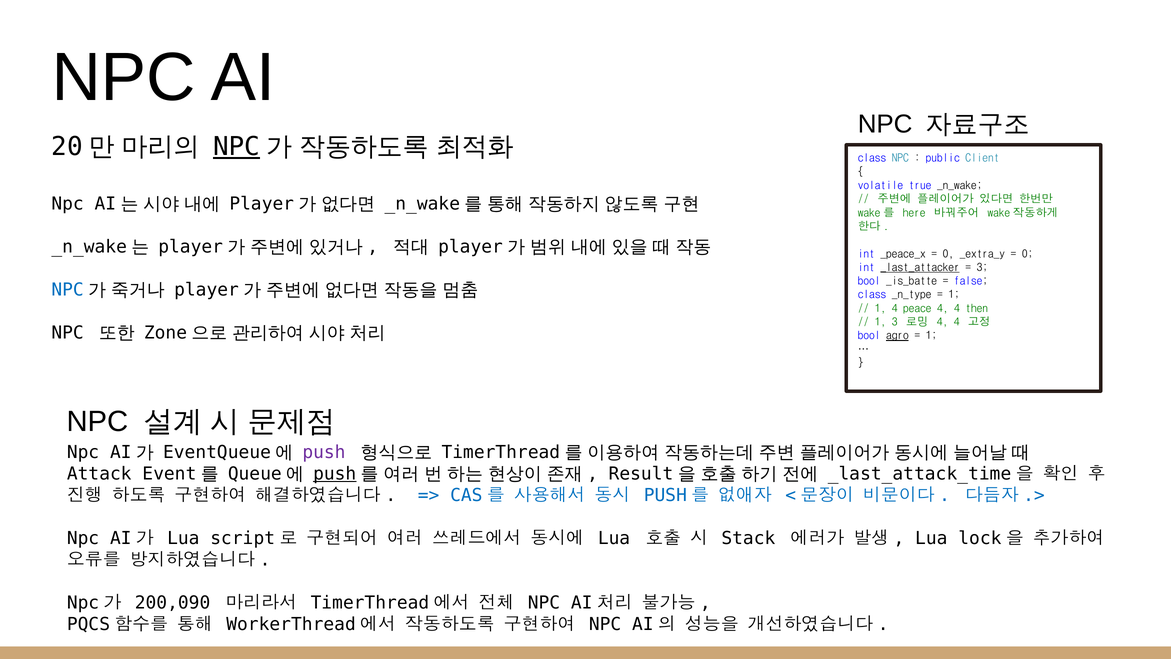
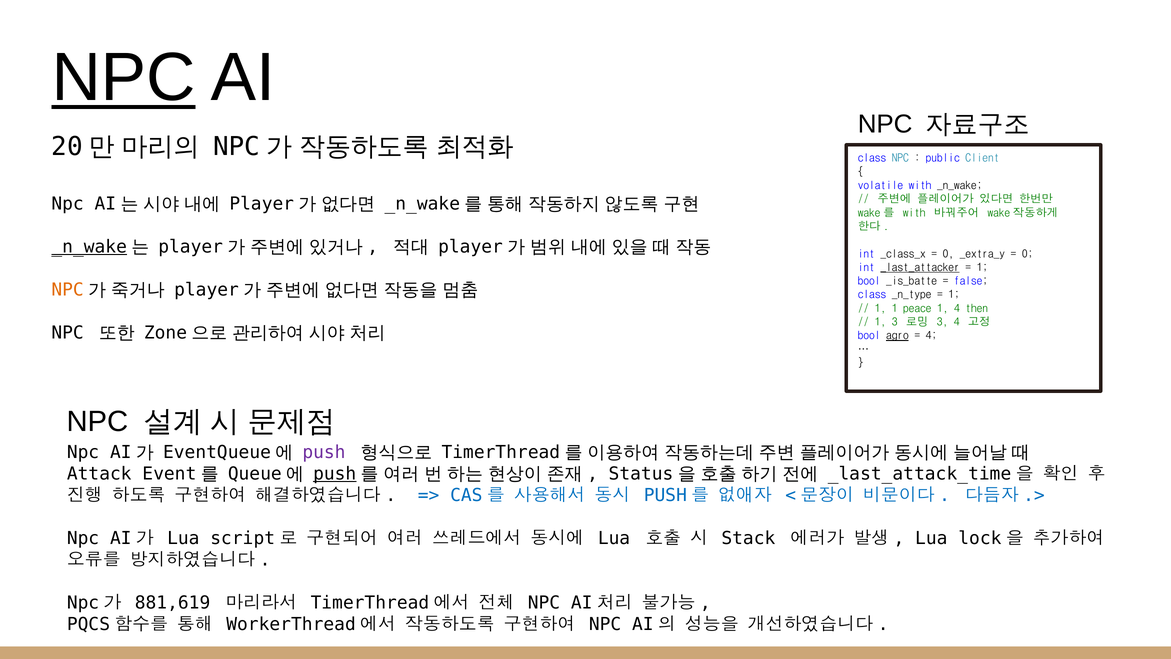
NPC underline: none -> present (124, 78)
NPC underline: present -> none (237, 147)
volatile true: true -> with (920, 185)
here: here -> with (914, 213)
_n_wake underline: none -> present (89, 247)
_peace_x: _peace_x -> _class_x (903, 254)
3: 3 -> 1 (982, 267)
NPC colour: blue -> orange (68, 290)
1 4: 4 -> 1 (895, 308)
peace 4: 4 -> 1 (943, 308)
4: 4 -> 3 (942, 322)
1: 1 -> 4 (931, 336)
Result: Result -> Status (641, 474)
200,090: 200,090 -> 881,619 (173, 603)
